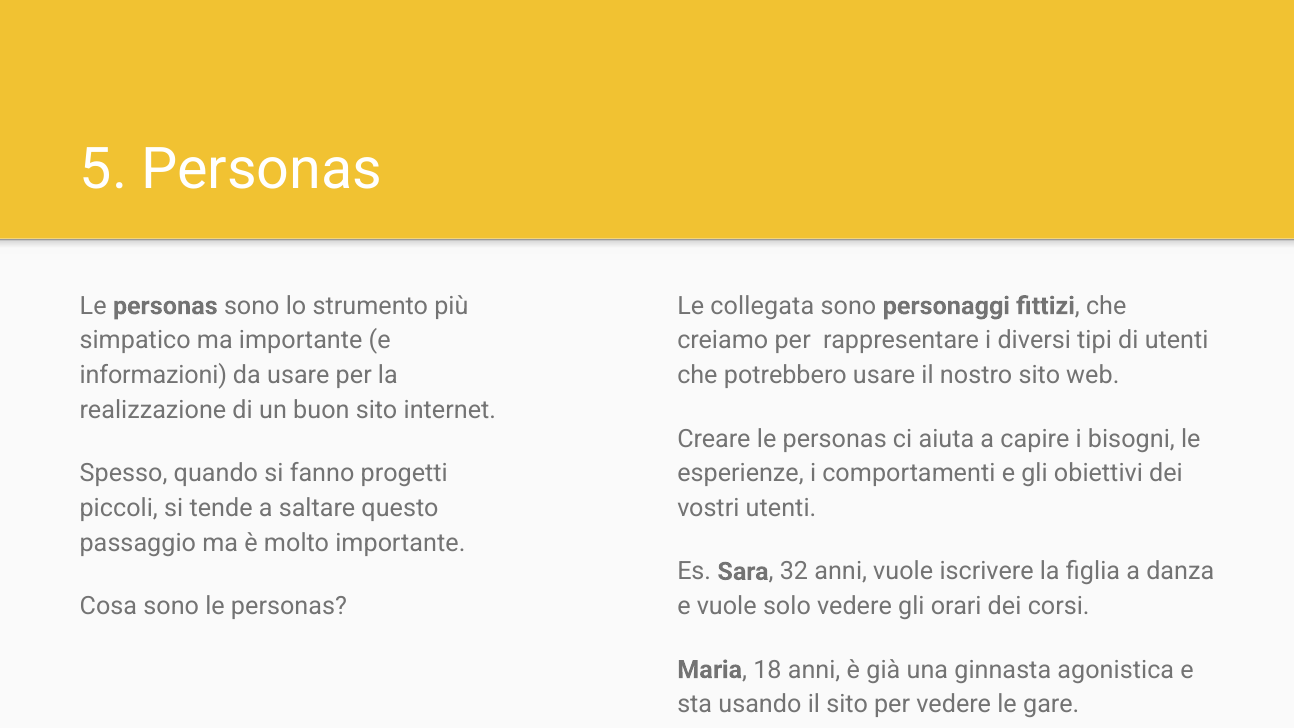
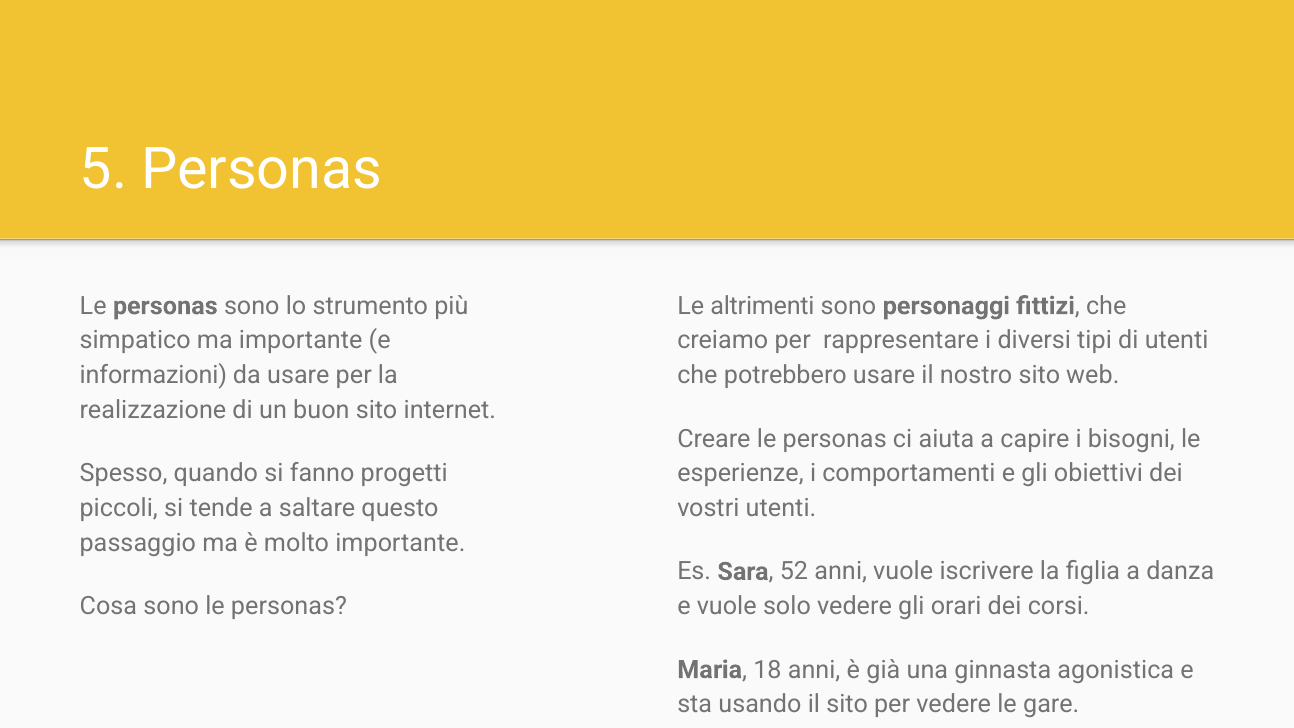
collegata: collegata -> altrimenti (763, 306)
32: 32 -> 52 (794, 571)
